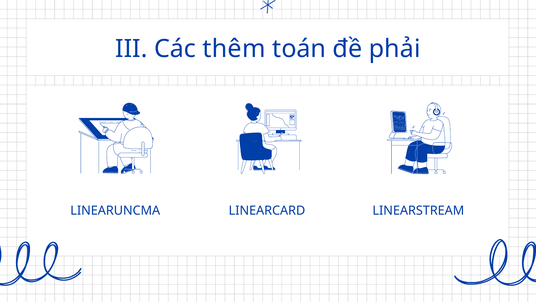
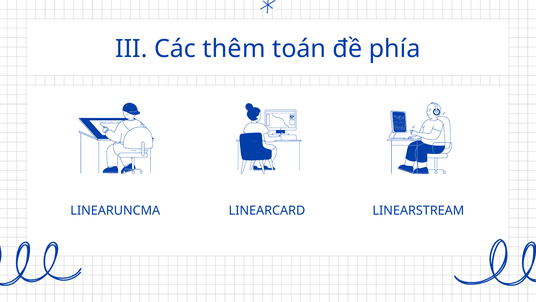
phải: phải -> phía (395, 49)
